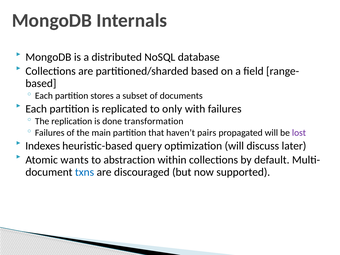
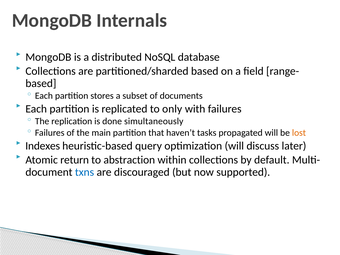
transformation: transformation -> simultaneously (154, 121)
pairs: pairs -> tasks (207, 133)
lost colour: purple -> orange (299, 133)
wants: wants -> return (75, 160)
